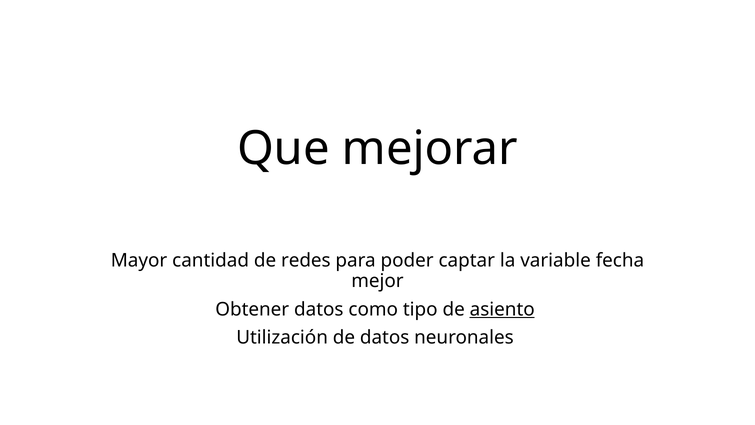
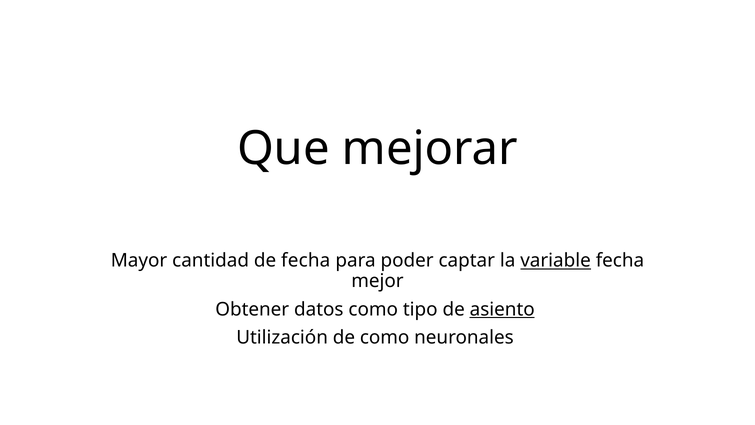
de redes: redes -> fecha (306, 261)
variable underline: none -> present (556, 261)
de datos: datos -> como (385, 337)
